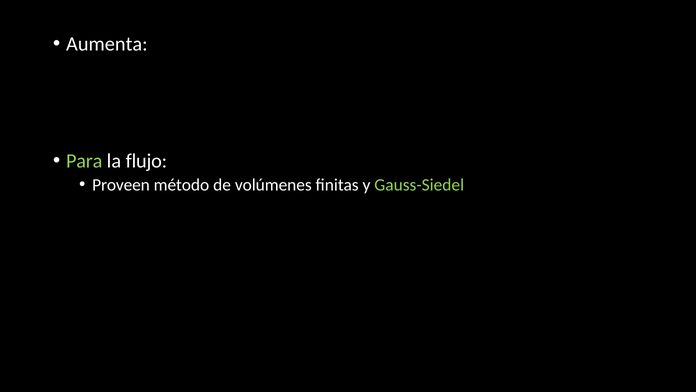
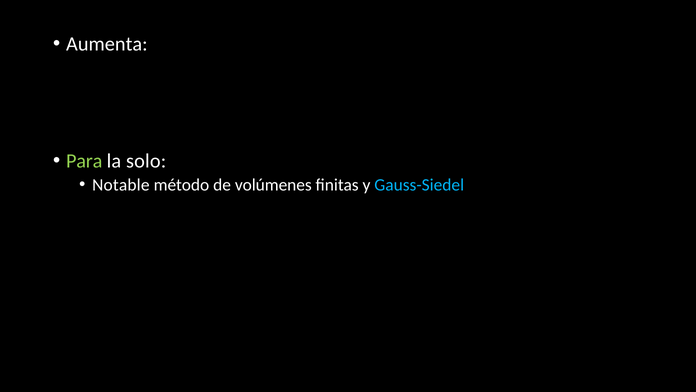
flujo: flujo -> solo (146, 161)
Proveen: Proveen -> Notable (121, 185)
Gauss-Siedel colour: light green -> light blue (419, 185)
